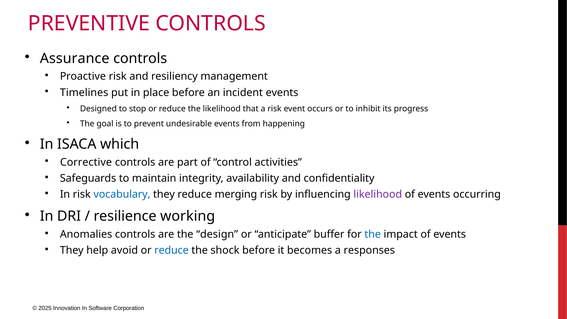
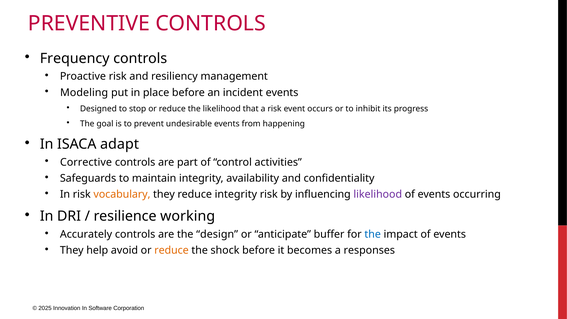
Assurance: Assurance -> Frequency (75, 58)
Timelines: Timelines -> Modeling (84, 92)
which: which -> adapt (120, 144)
vocabulary colour: blue -> orange (122, 194)
reduce merging: merging -> integrity (236, 194)
Anomalies: Anomalies -> Accurately (86, 234)
reduce colour: blue -> orange (172, 250)
